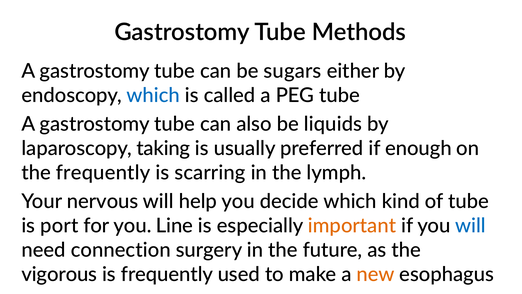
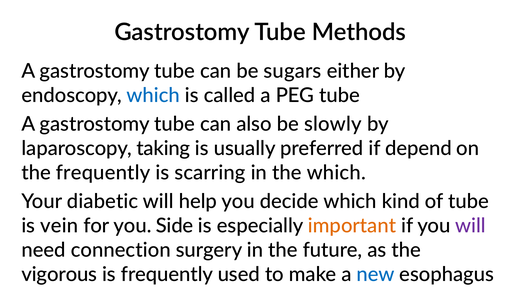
liquids: liquids -> slowly (333, 124)
enough: enough -> depend (419, 148)
the lymph: lymph -> which (336, 173)
nervous: nervous -> diabetic (103, 201)
port: port -> vein (59, 225)
Line: Line -> Side (175, 225)
will colour: blue -> purple (470, 225)
new colour: orange -> blue (376, 274)
